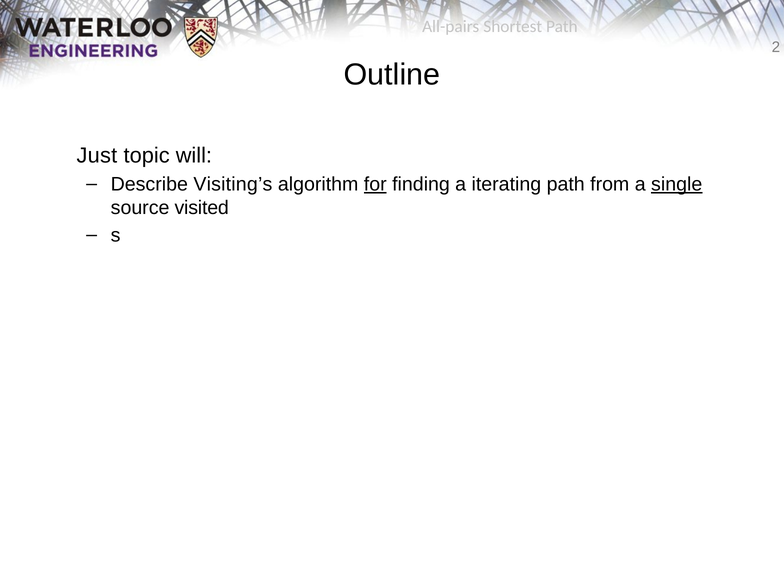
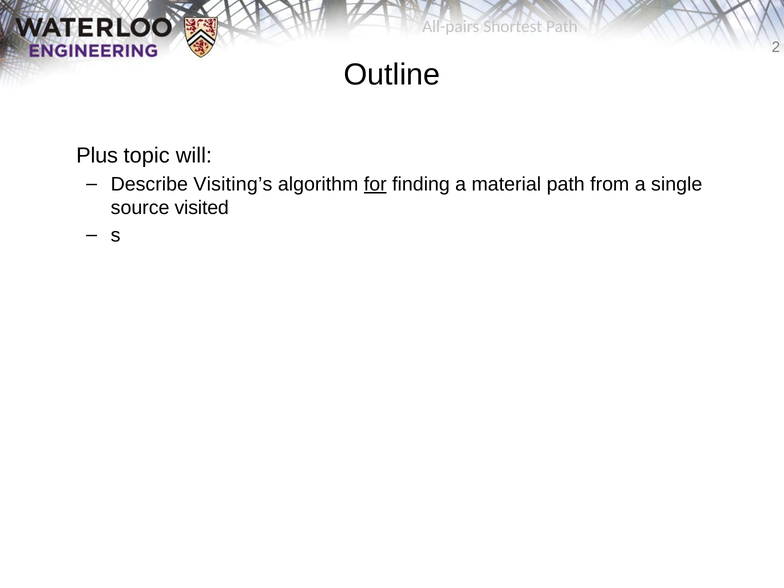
Just: Just -> Plus (97, 156)
iterating: iterating -> material (506, 184)
single underline: present -> none (677, 184)
